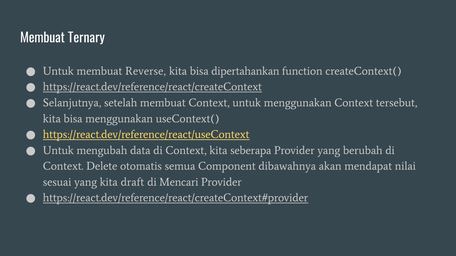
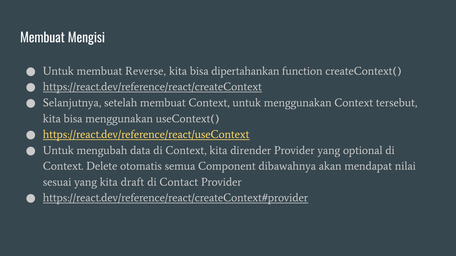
Ternary: Ternary -> Mengisi (86, 38)
seberapa: seberapa -> dirender (251, 151)
berubah: berubah -> optional (363, 151)
Mencari: Mencari -> Contact (179, 182)
